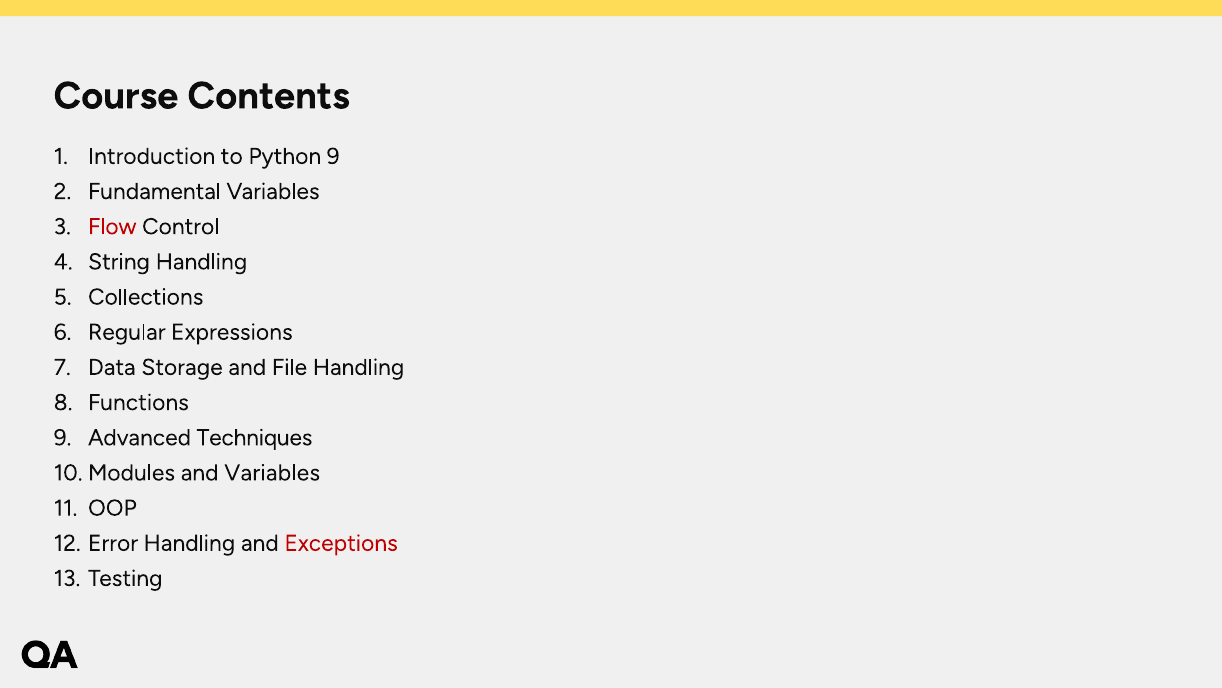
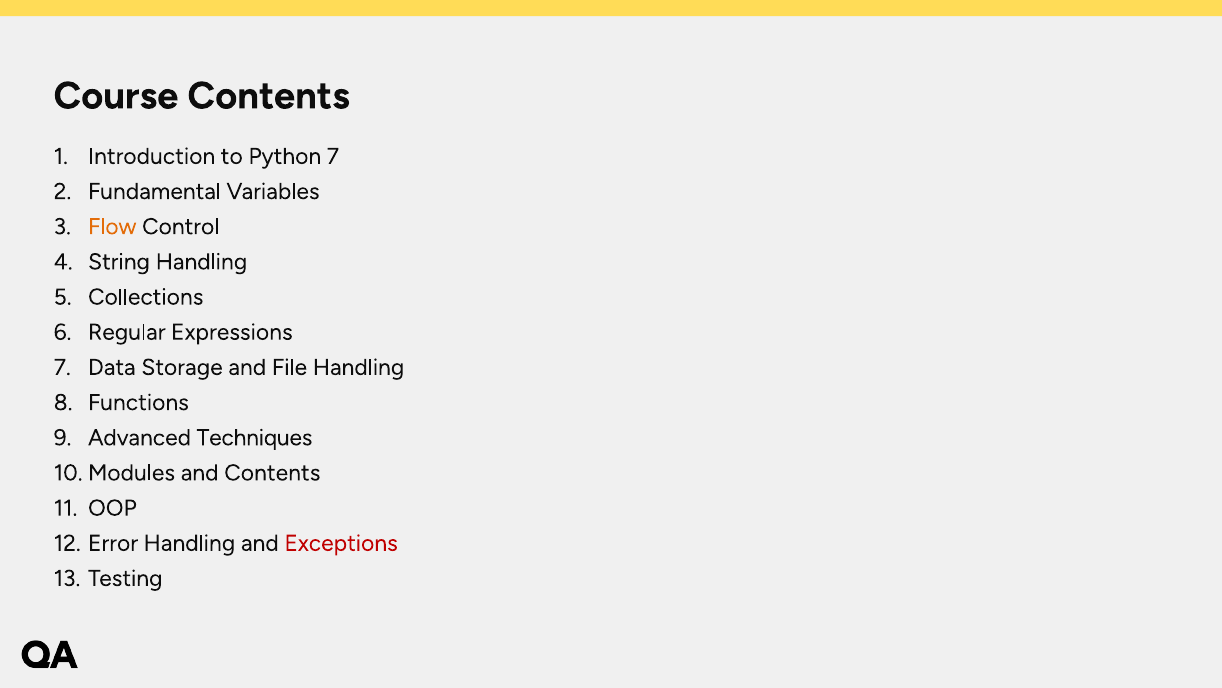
Python 9: 9 -> 7 (333, 156)
Flow colour: red -> orange (112, 226)
and Variables: Variables -> Contents (272, 472)
